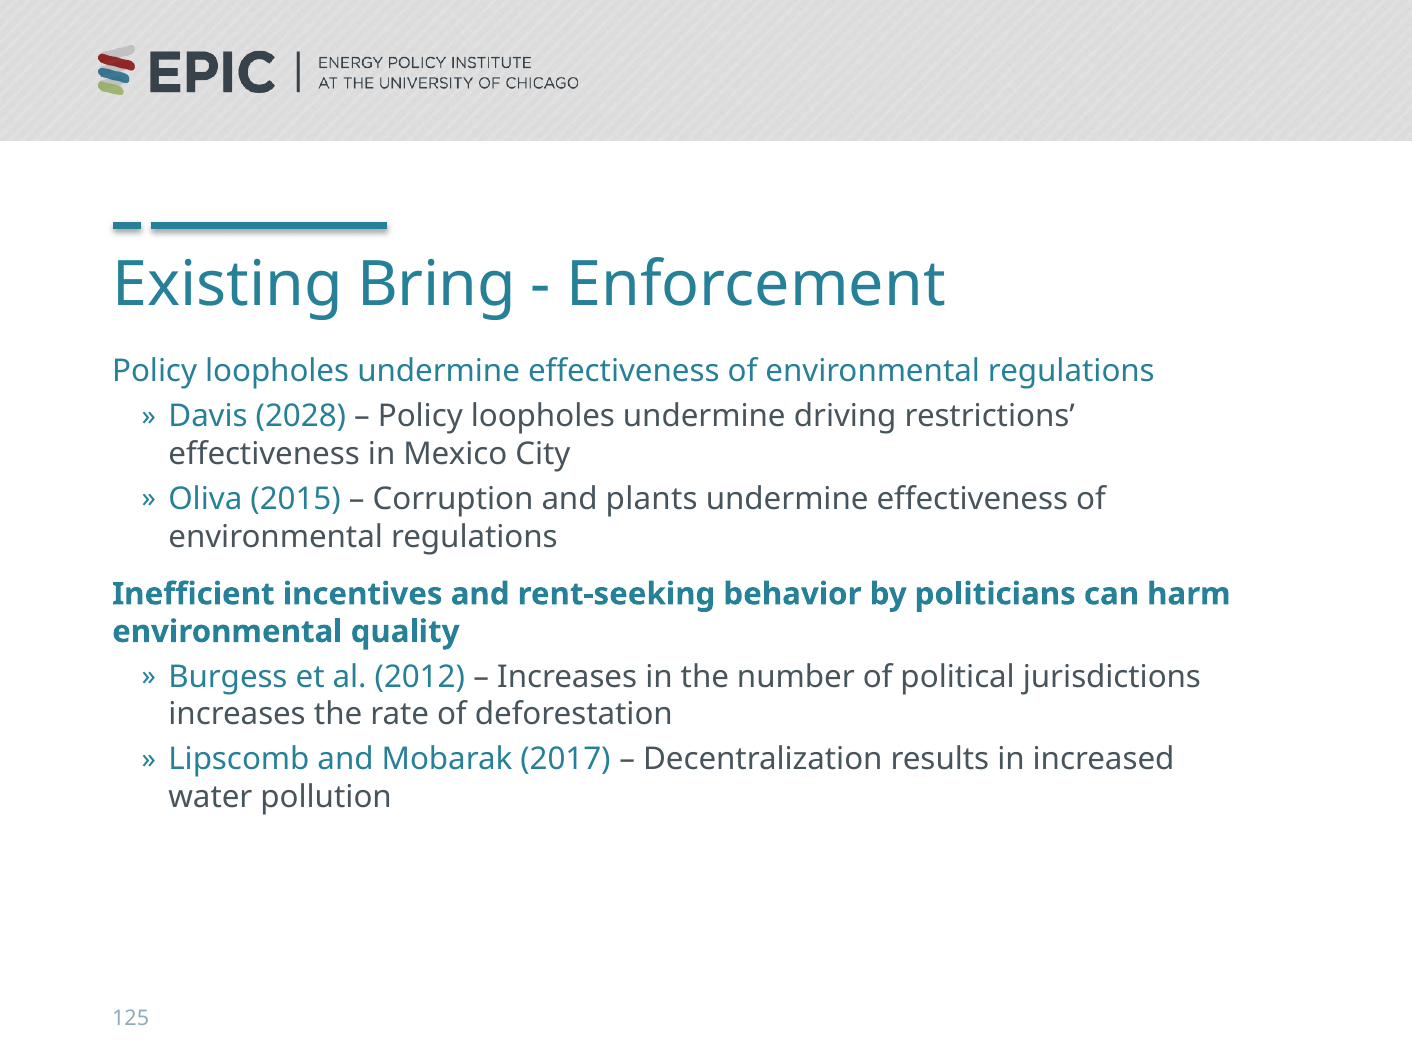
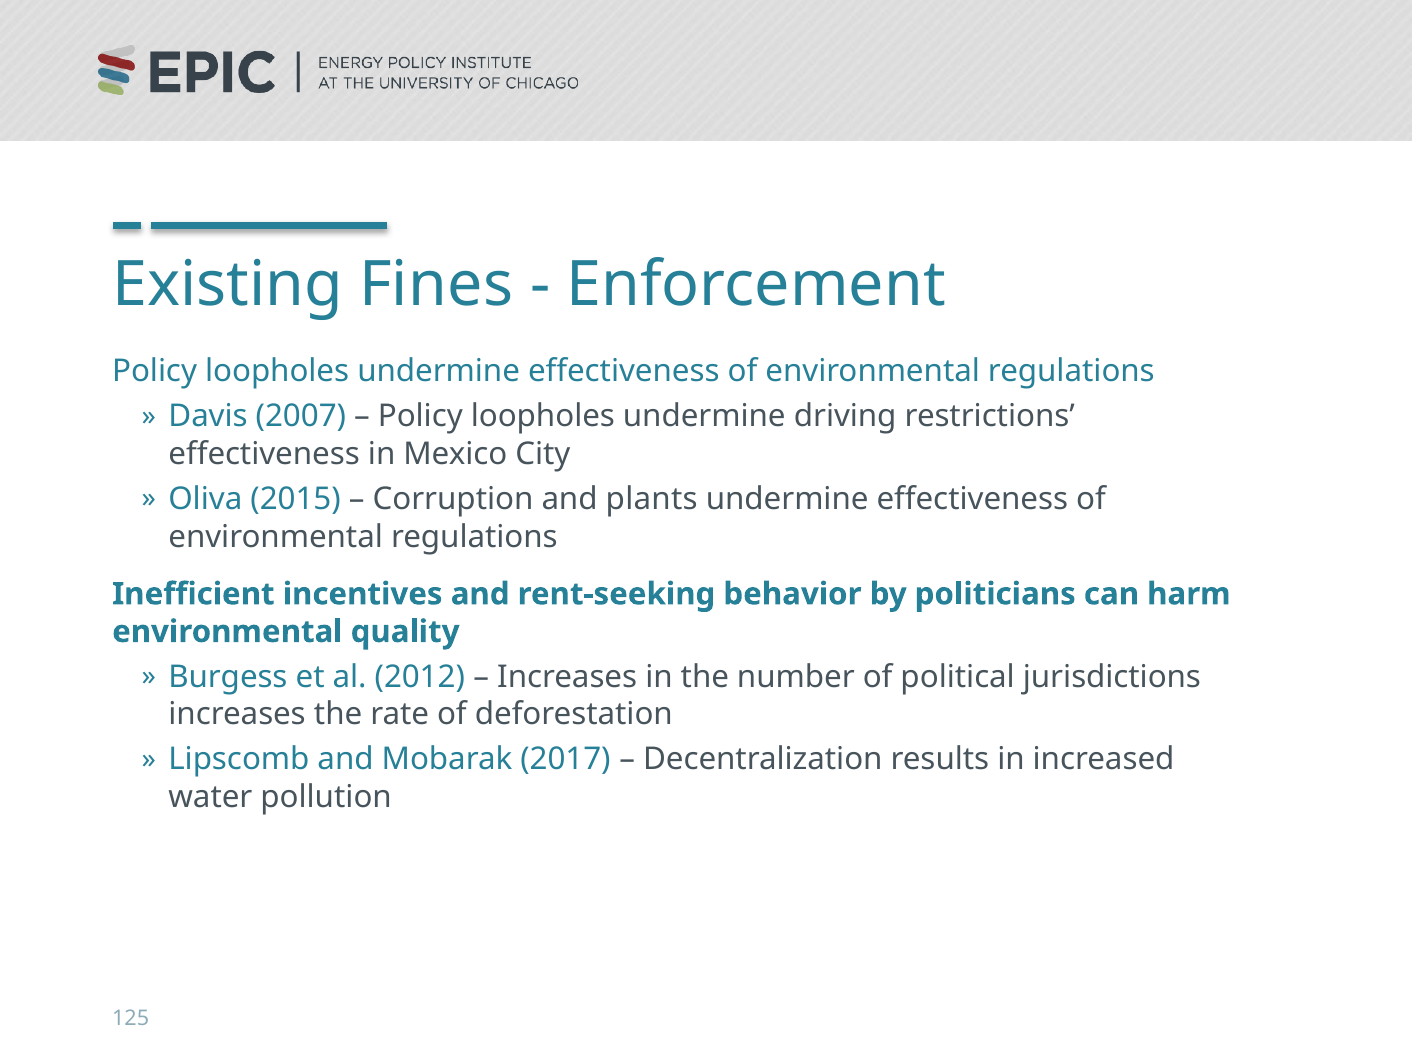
Bring: Bring -> Fines (436, 284)
2028: 2028 -> 2007 (301, 416)
